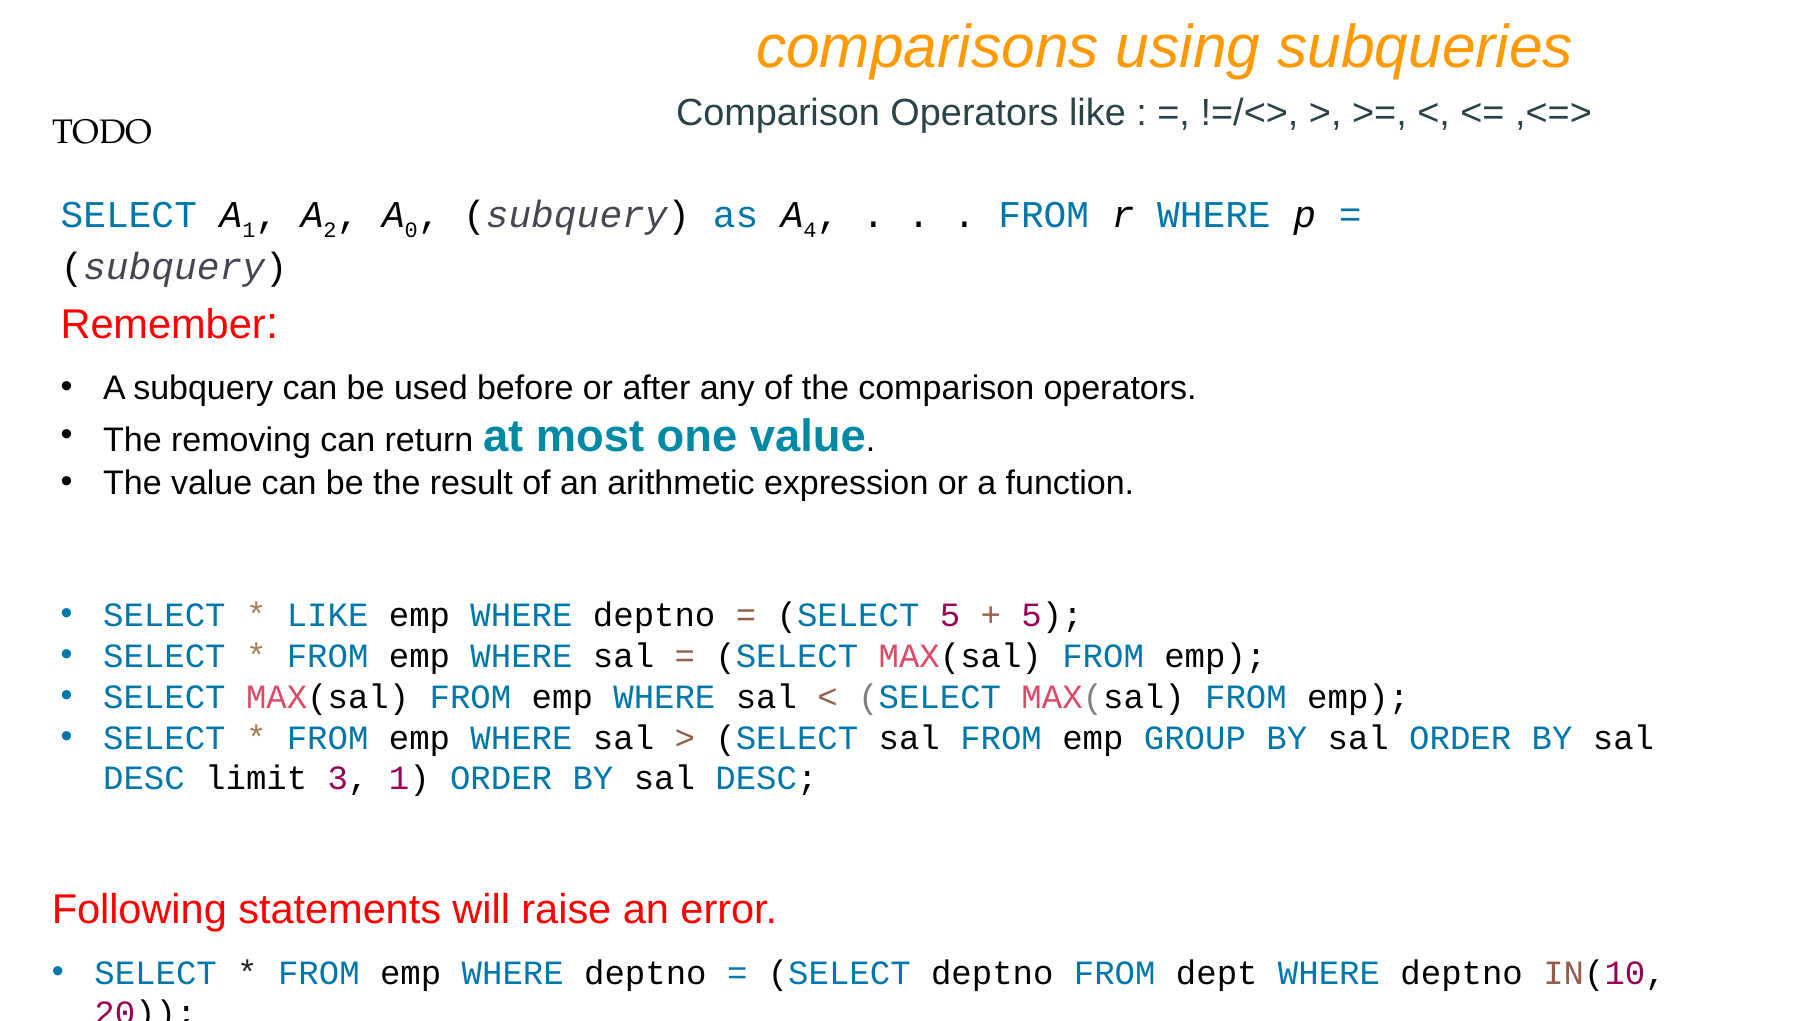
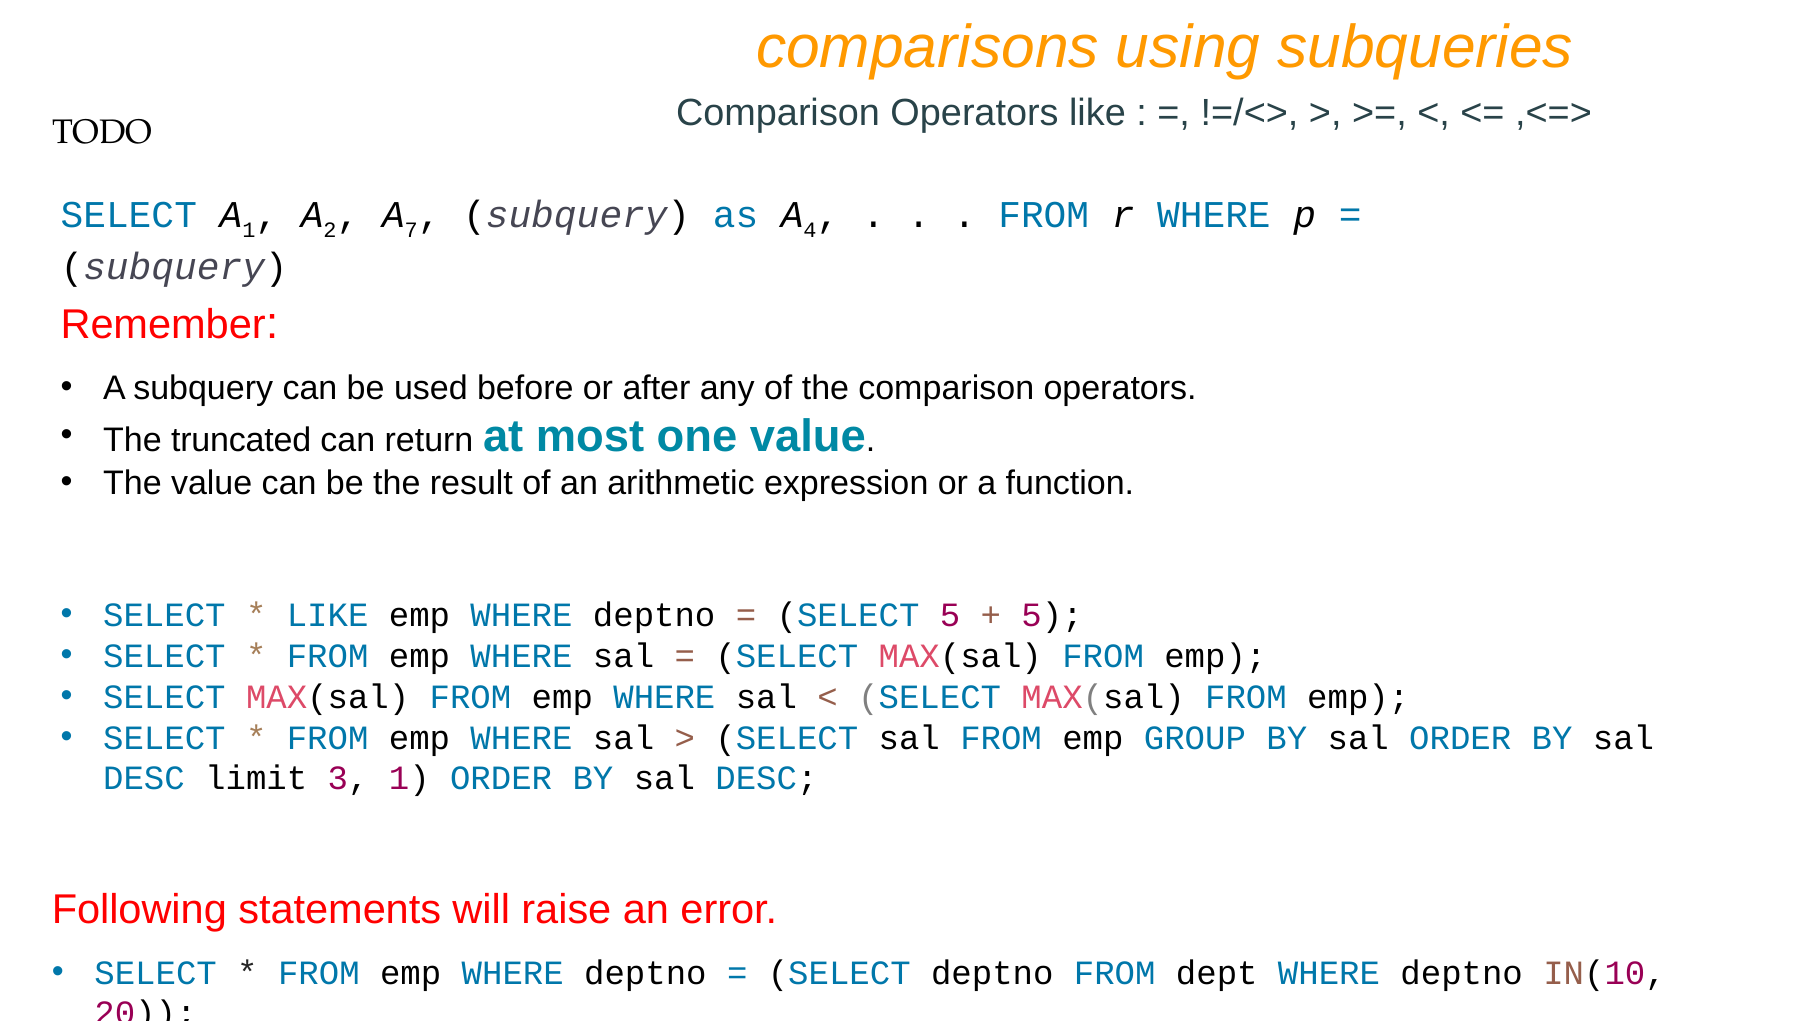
0: 0 -> 7 (411, 230)
removing: removing -> truncated (241, 440)
